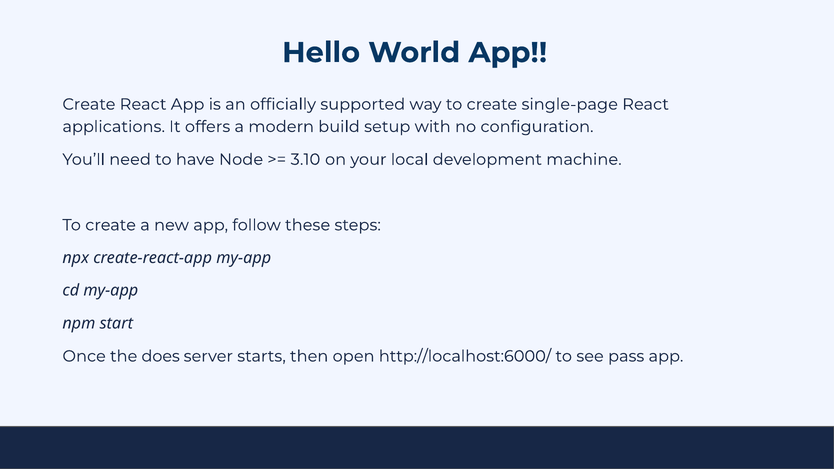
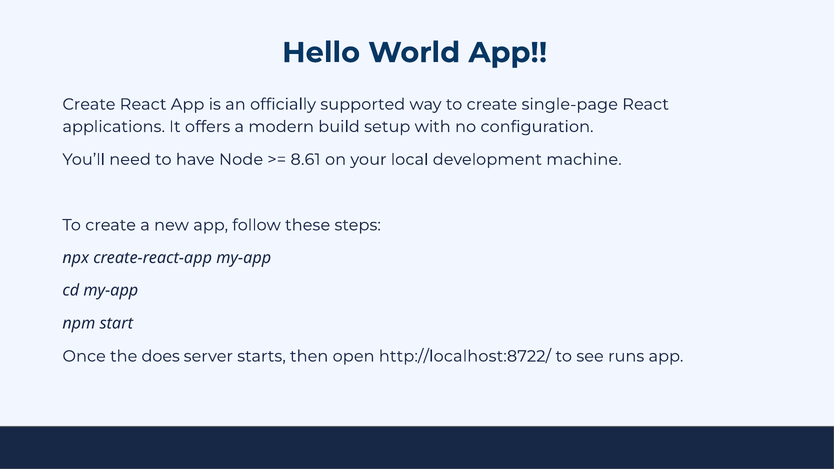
3.10: 3.10 -> 8.61 (305, 160)
http://localhost:6000/: http://localhost:6000/ -> http://localhost:8722/ (465, 356)
pass: pass -> runs (626, 356)
